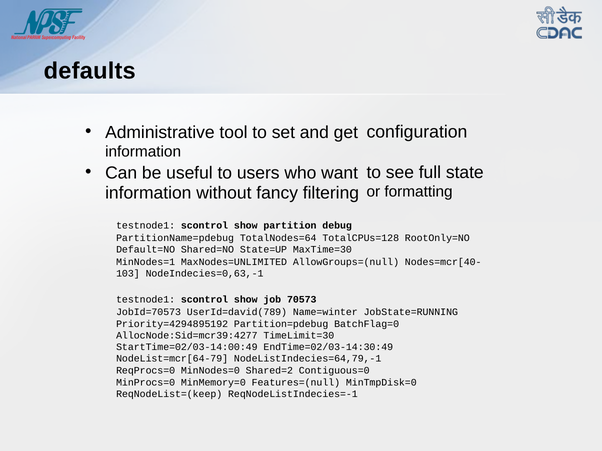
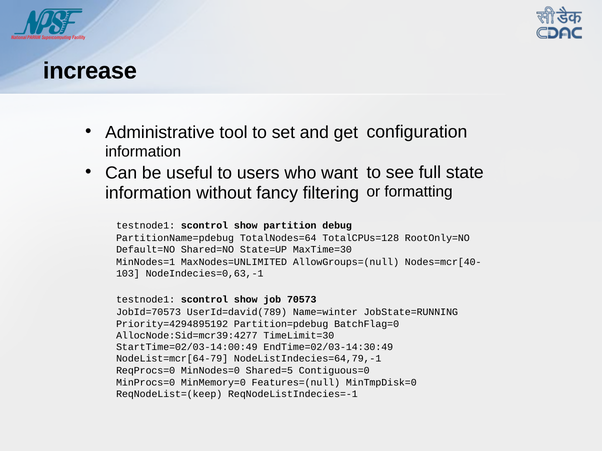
defaults: defaults -> increase (90, 71)
Shared=2: Shared=2 -> Shared=5 (269, 371)
